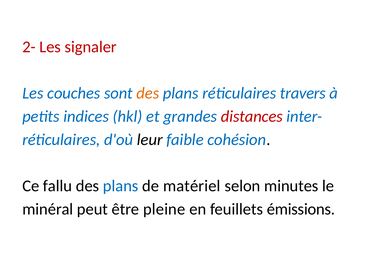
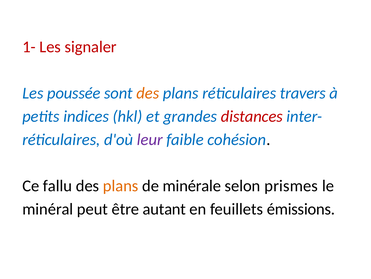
2-: 2- -> 1- (29, 47)
couches: couches -> poussée (74, 93)
leur colour: black -> purple (150, 139)
plans colour: blue -> orange (121, 185)
matériel: matériel -> minérale (192, 185)
minutes: minutes -> prismes (291, 185)
pleine: pleine -> autant (164, 208)
